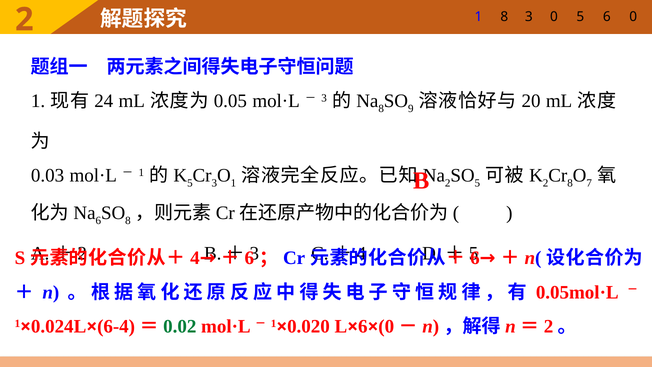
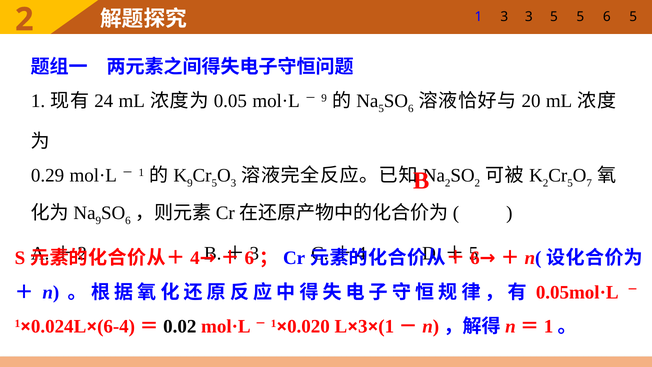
1 8: 8 -> 3 (504, 17)
3 0: 0 -> 5 (554, 17)
6 0: 0 -> 5 (633, 17)
3: 3 -> 9 (324, 98)
8: 8 -> 5 (381, 108)
9: 9 -> 6 (411, 108)
0.03: 0.03 -> 0.29 (48, 176)
5: 5 -> 9 (190, 183)
3: 3 -> 5 (214, 183)
1: 1 -> 3 (233, 183)
5: 5 -> 2 (477, 183)
8: 8 -> 5 (570, 183)
6: 6 -> 9 (98, 220)
8: 8 -> 6 (128, 220)
0.02 colour: green -> black (180, 327)
6: 6 -> 3 (363, 327)
0: 0 -> 1 (386, 327)
2: 2 -> 1 (549, 327)
